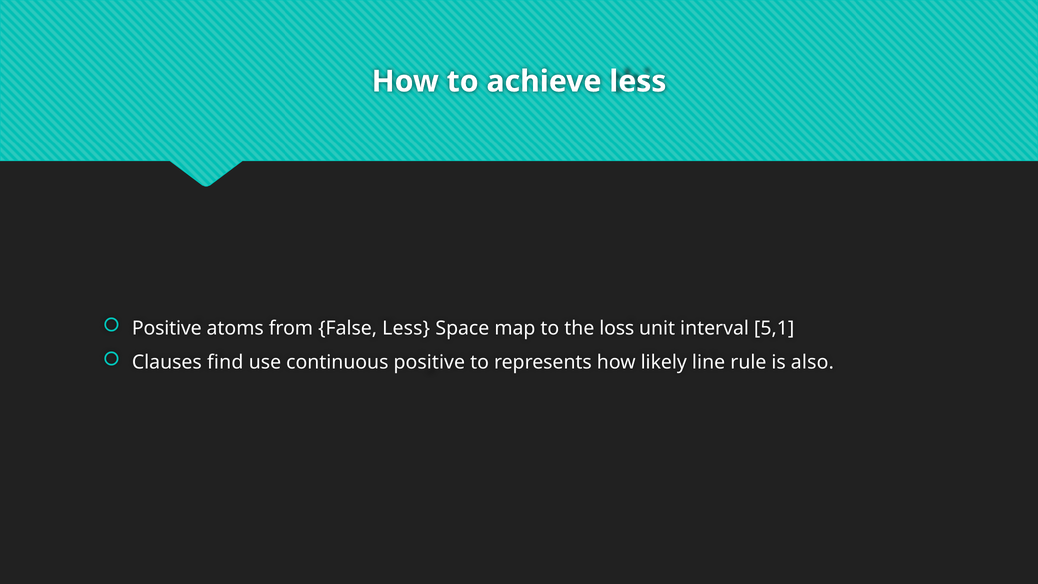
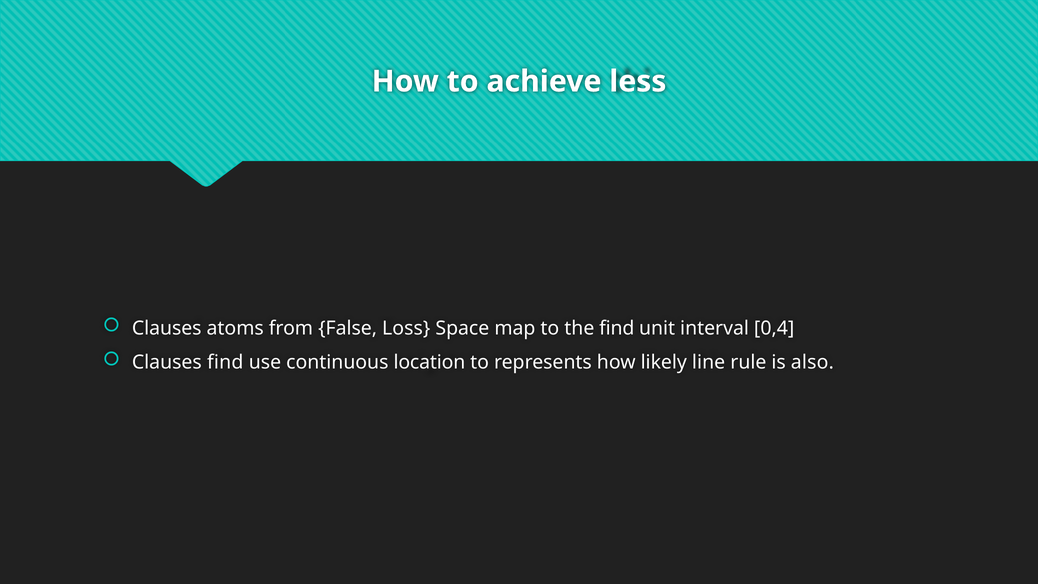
Positive: Positive -> Clauses (167, 328)
False Less: Less -> Loss (406, 328)
the loss: loss -> find (617, 328)
5,1: 5,1 -> 0,4 (774, 328)
continuous positive: positive -> location (429, 362)
